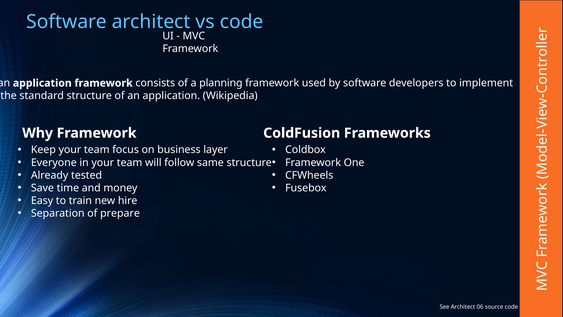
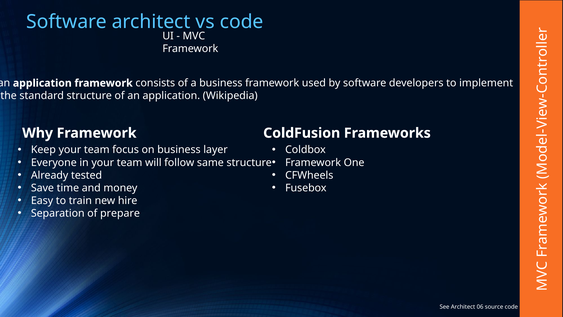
a planning: planning -> business (221, 83)
